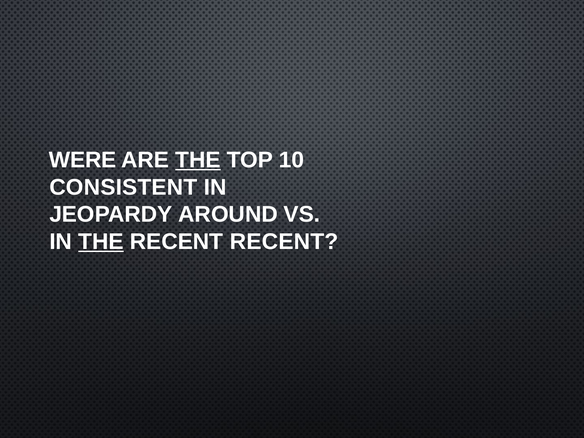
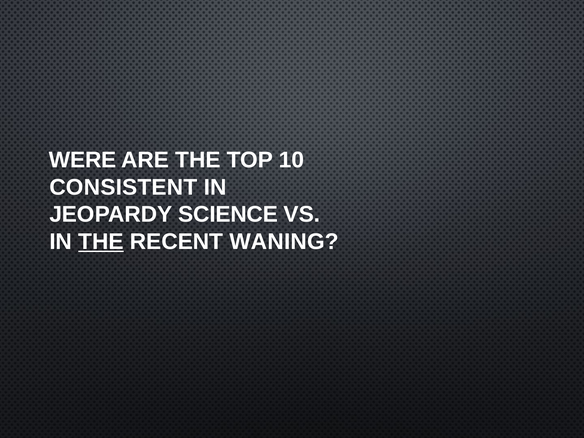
THE underline: present -> none (198, 160)
AROUND: AROUND -> SCIENCE (228, 214)
RECENT RECENT: RECENT -> WANING (284, 242)
